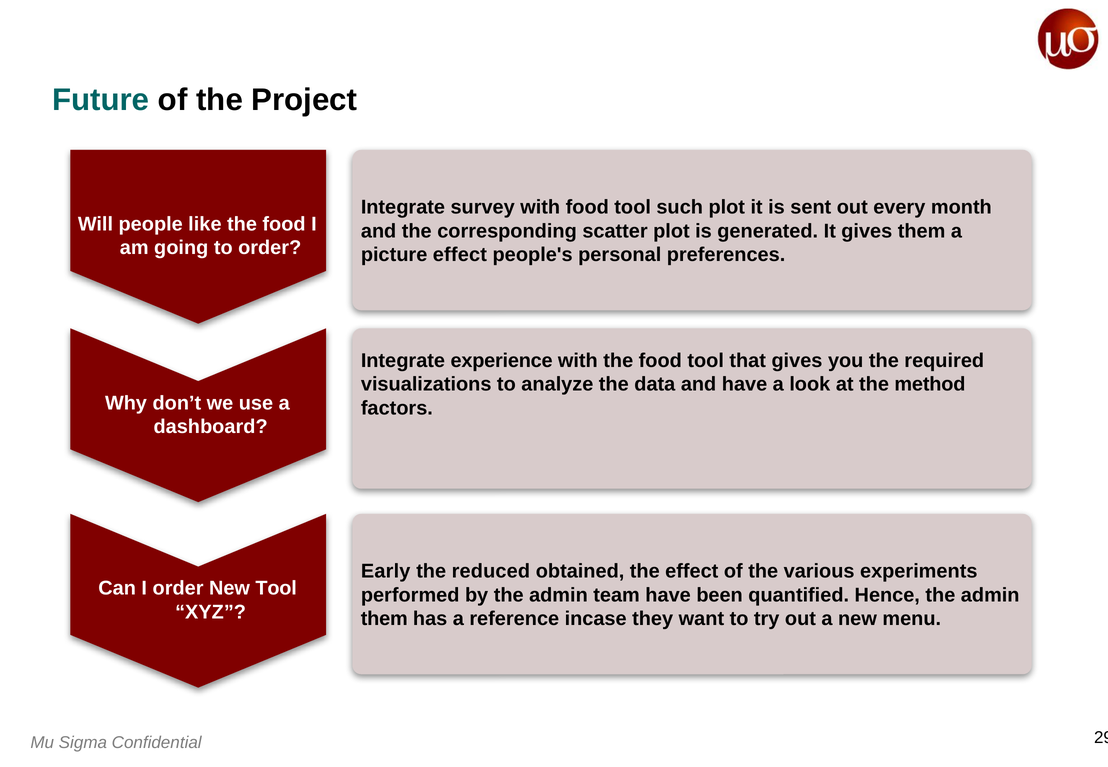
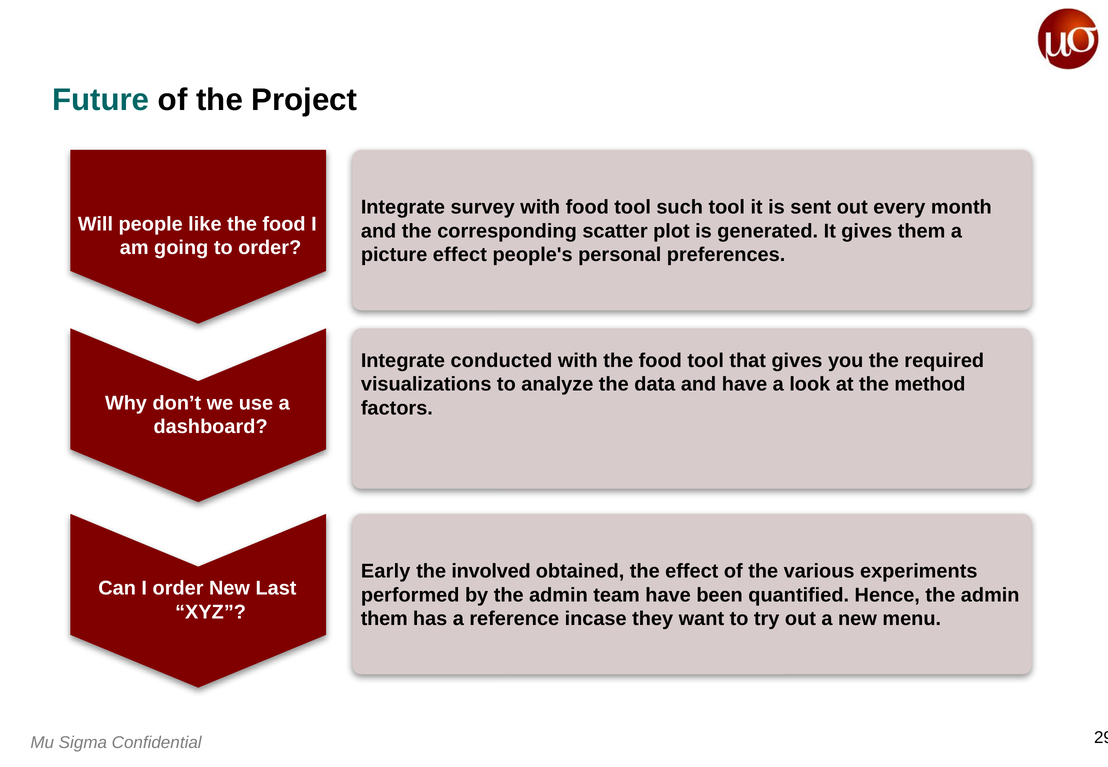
such plot: plot -> tool (727, 207)
experience: experience -> conducted (501, 361)
reduced: reduced -> involved (491, 571)
New Tool: Tool -> Last (276, 588)
